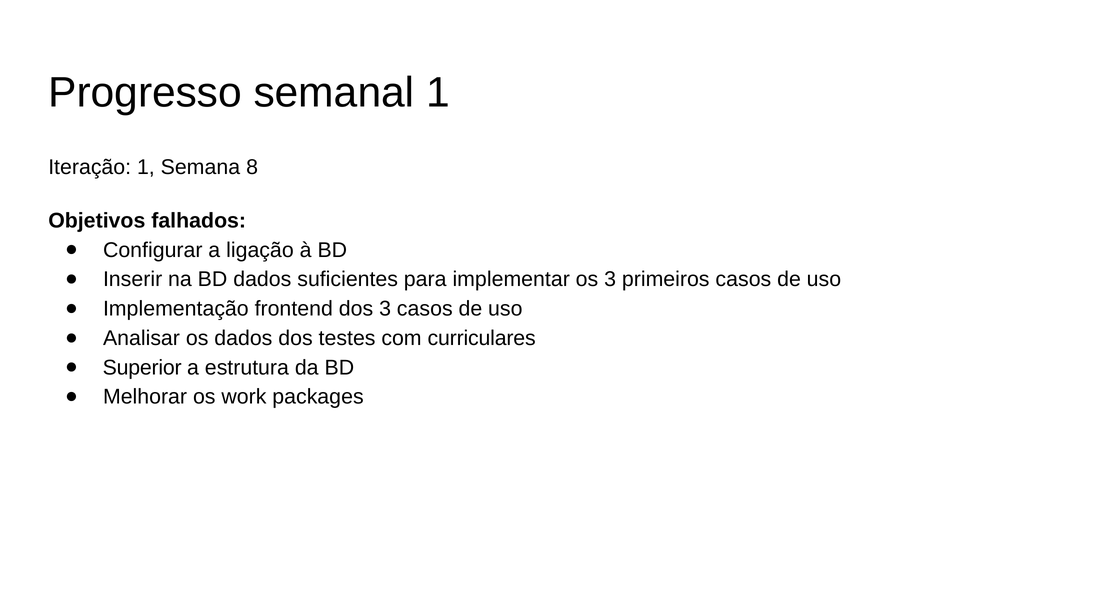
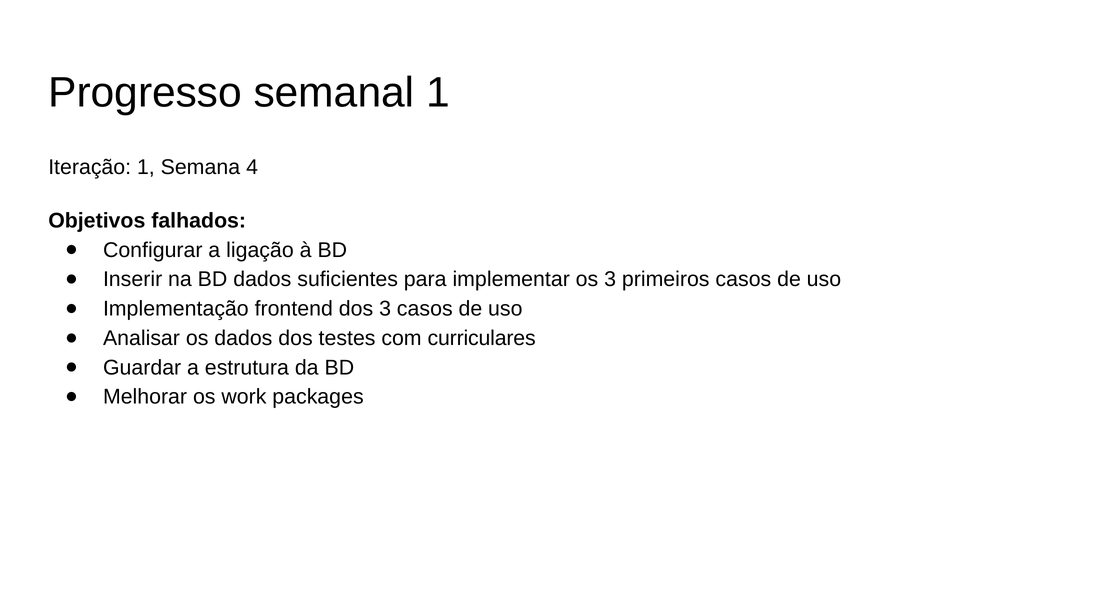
8: 8 -> 4 (252, 167)
Superior: Superior -> Guardar (142, 367)
